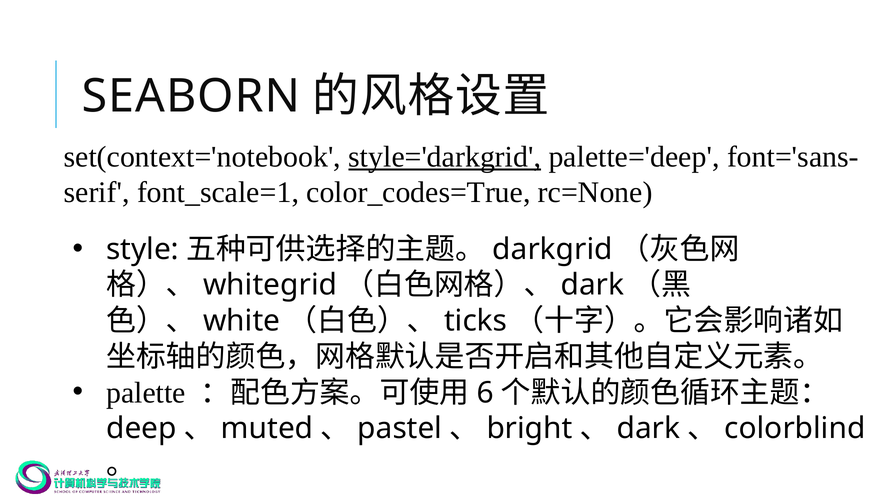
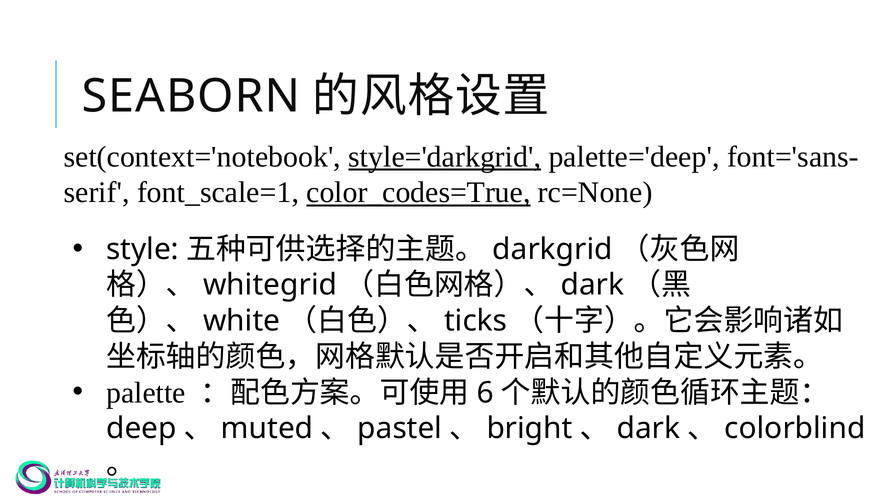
color_codes=True underline: none -> present (418, 193)
